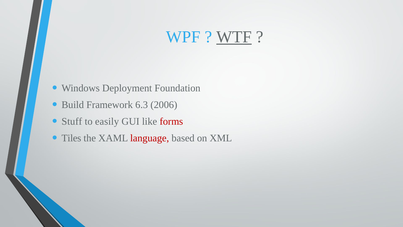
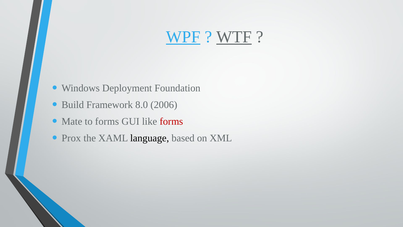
WPF underline: none -> present (183, 37)
6.3: 6.3 -> 8.0 (142, 105)
Stuff: Stuff -> Mate (72, 121)
to easily: easily -> forms (107, 121)
Tiles: Tiles -> Prox (71, 138)
language colour: red -> black (150, 138)
